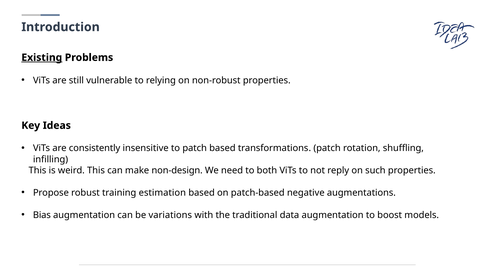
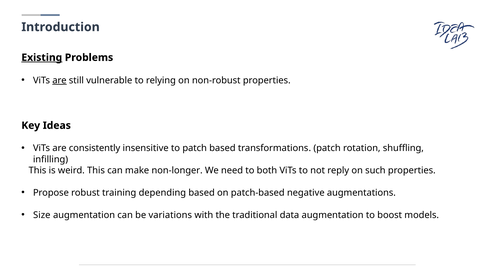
are underline: none -> present (59, 80)
non-design: non-design -> non-longer (177, 171)
estimation: estimation -> depending (162, 193)
Bias: Bias -> Size (42, 215)
